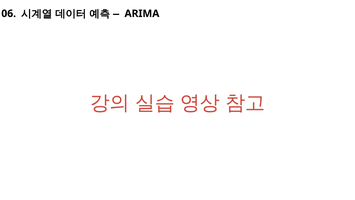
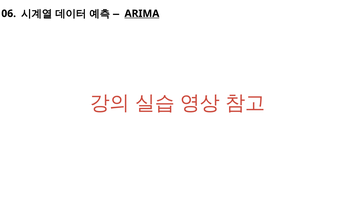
ARIMA underline: none -> present (142, 14)
